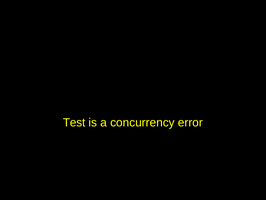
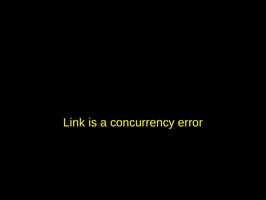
Test: Test -> Link (74, 122)
